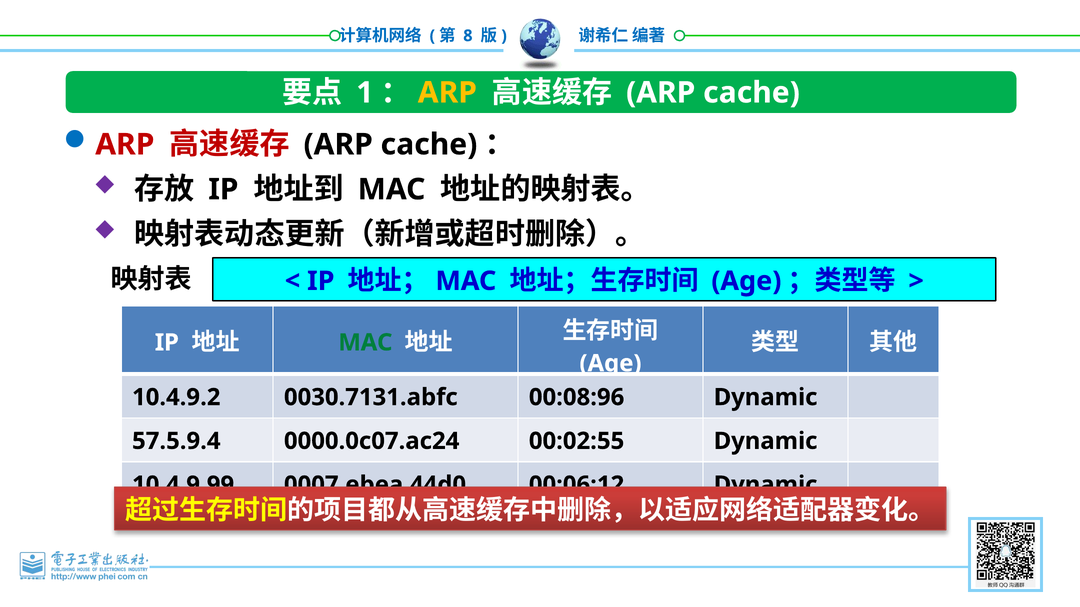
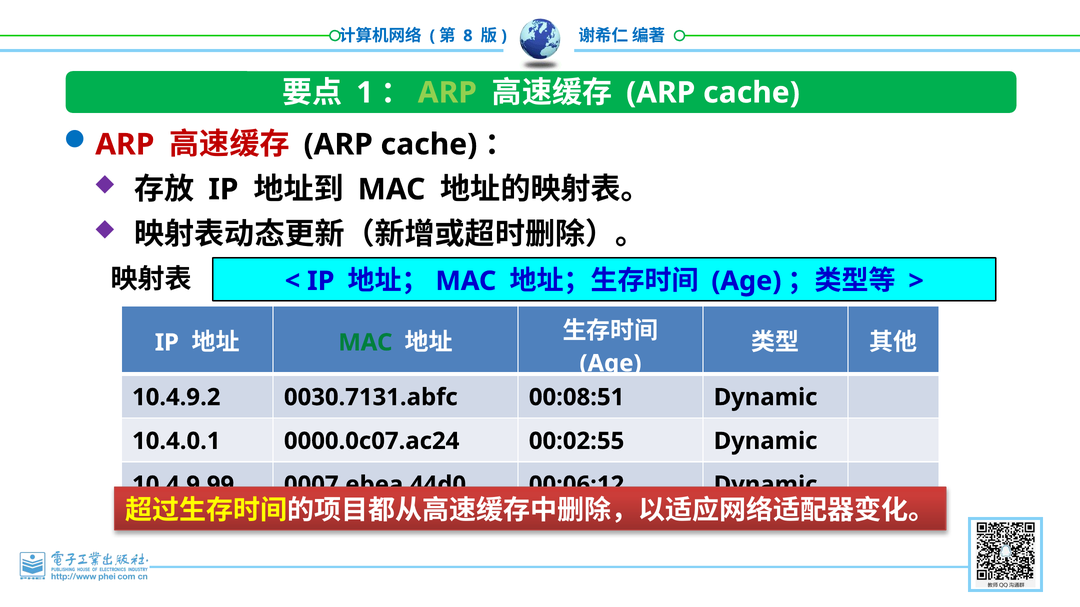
ARP colour: yellow -> light green (447, 93)
00:08:96: 00:08:96 -> 00:08:51 (577, 398)
57.5.9.4: 57.5.9.4 -> 10.4.0.1 (176, 441)
